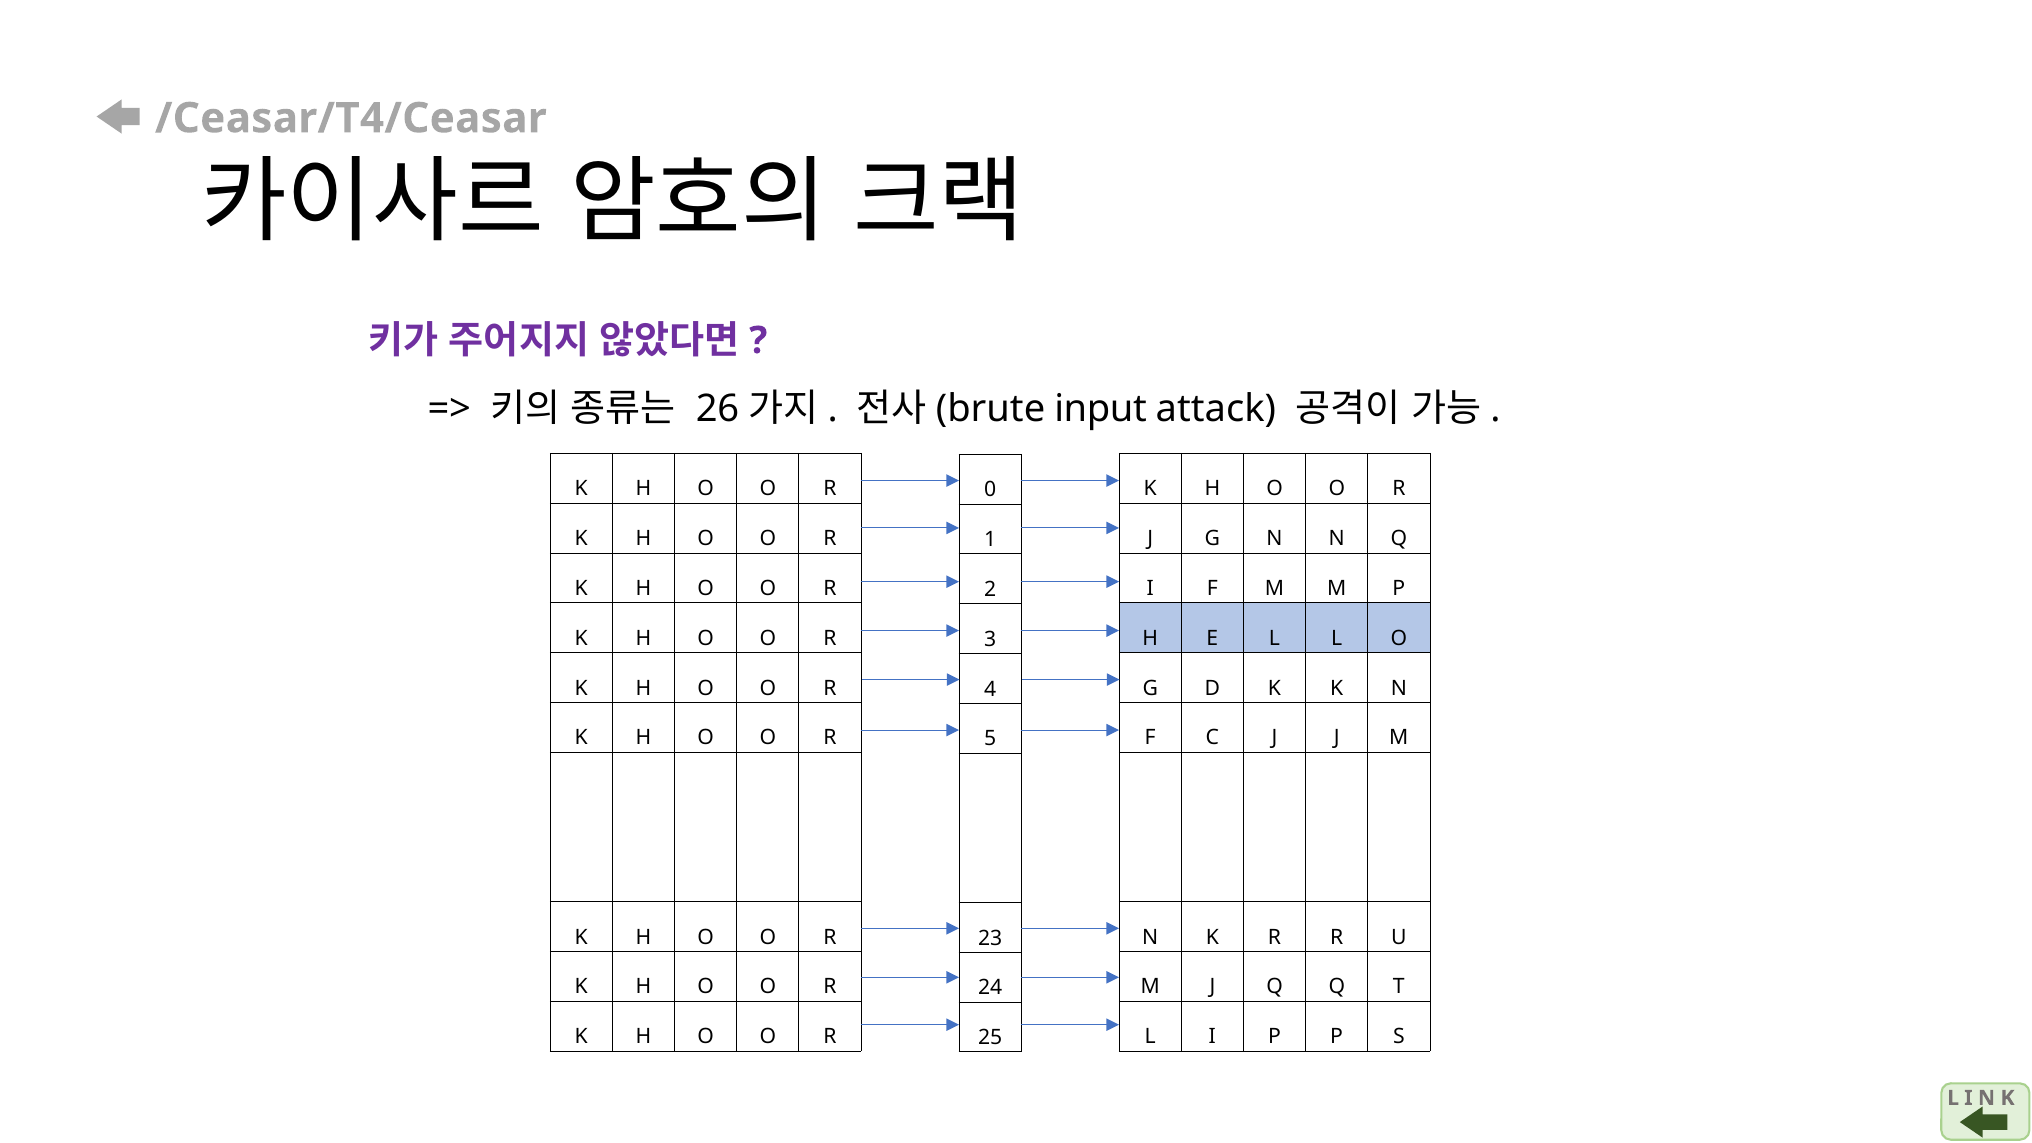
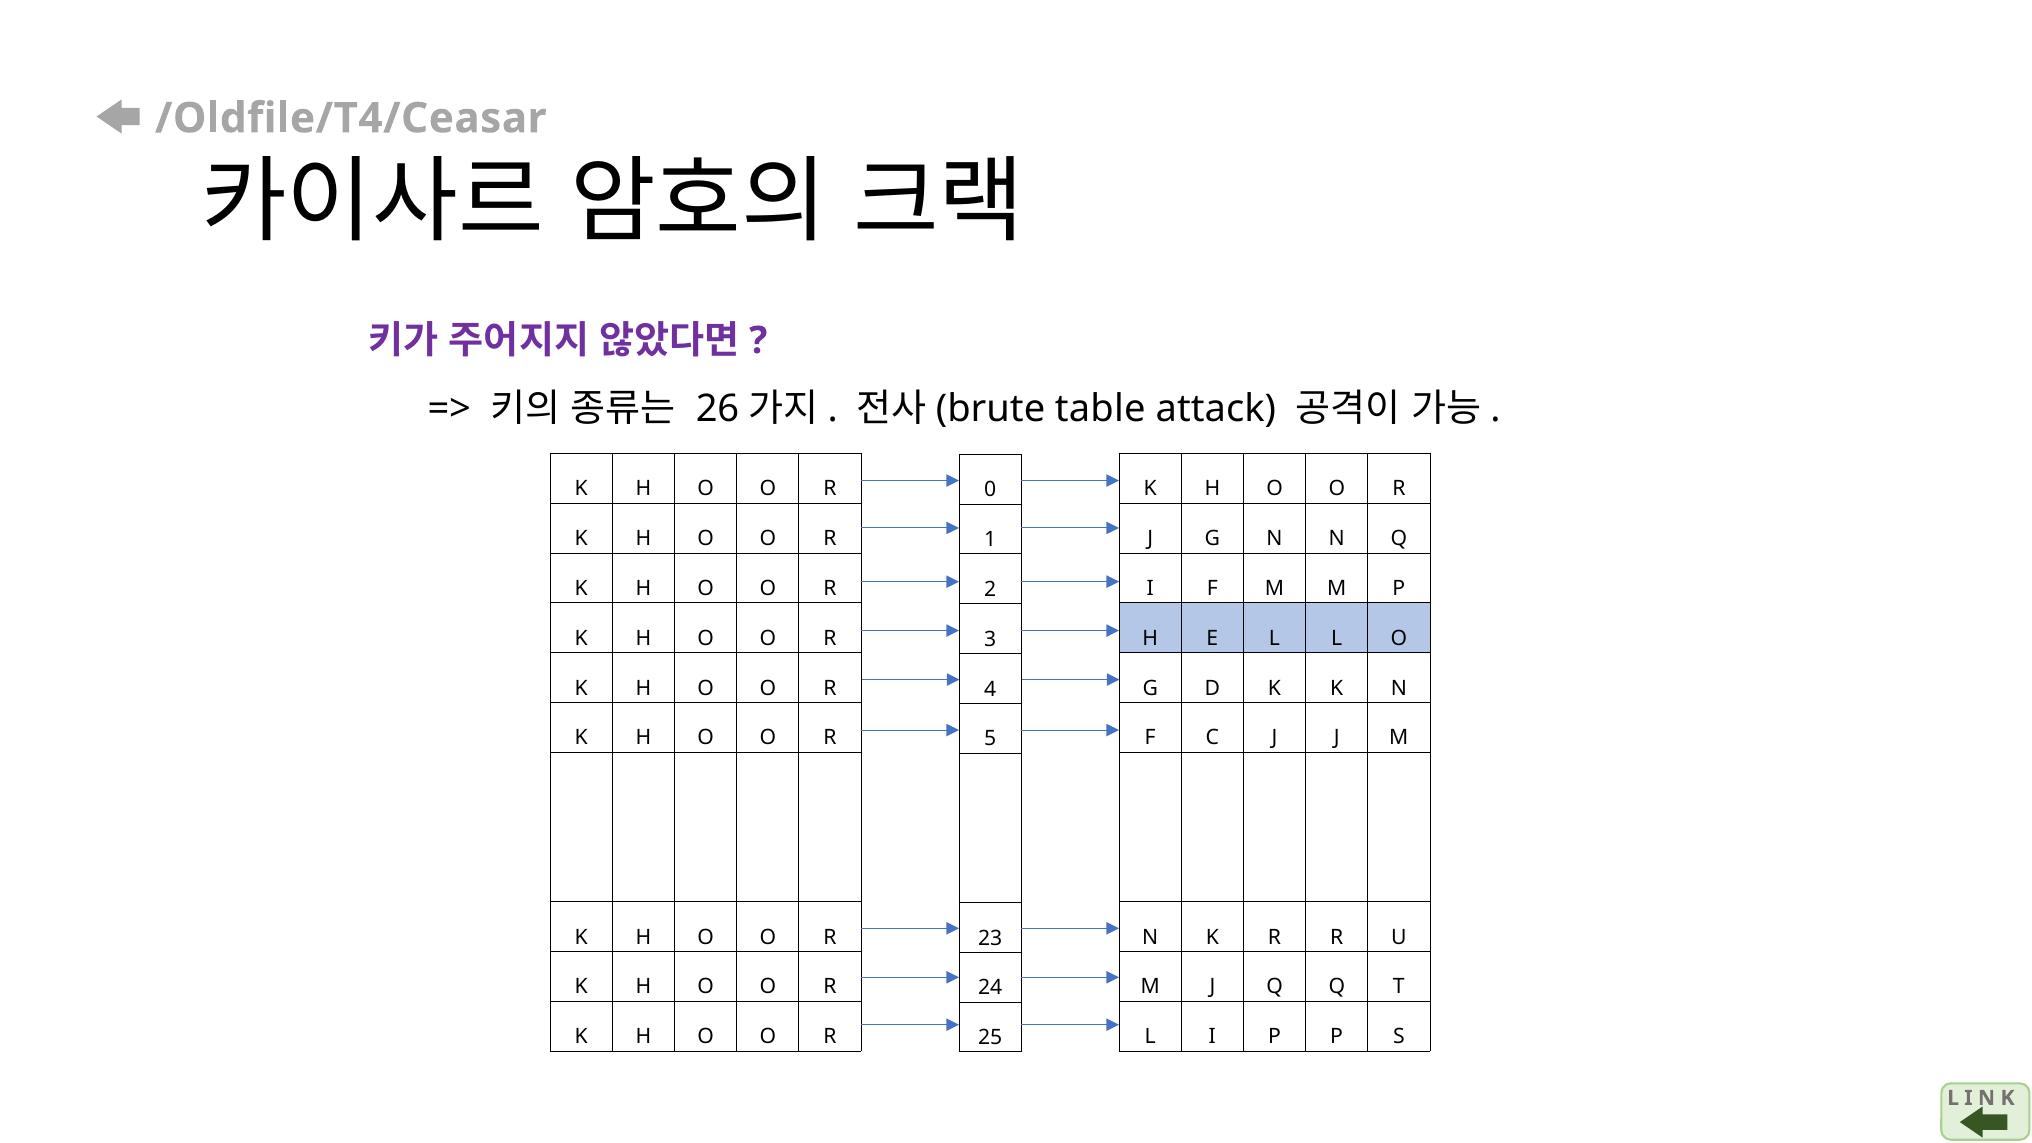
/Ceasar/T4/Ceasar: /Ceasar/T4/Ceasar -> /Oldfile/T4/Ceasar (351, 118)
input: input -> table (1100, 409)
